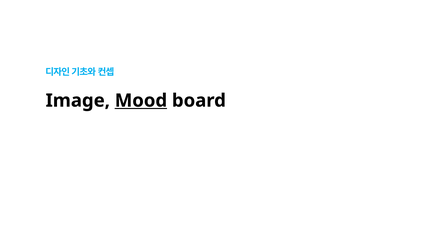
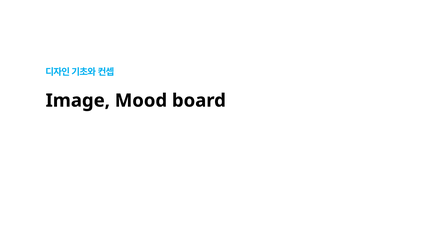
Mood underline: present -> none (141, 101)
